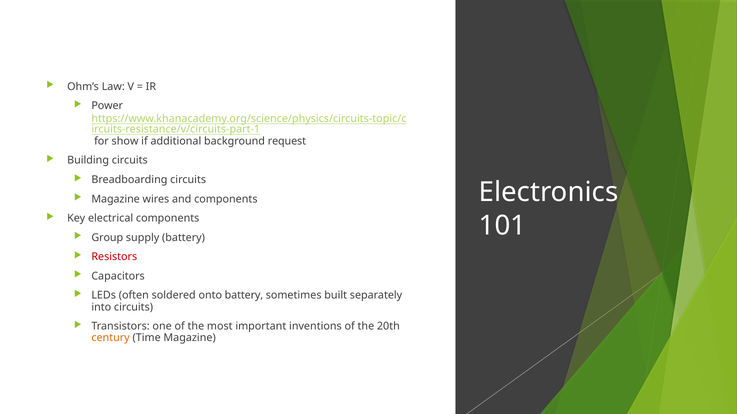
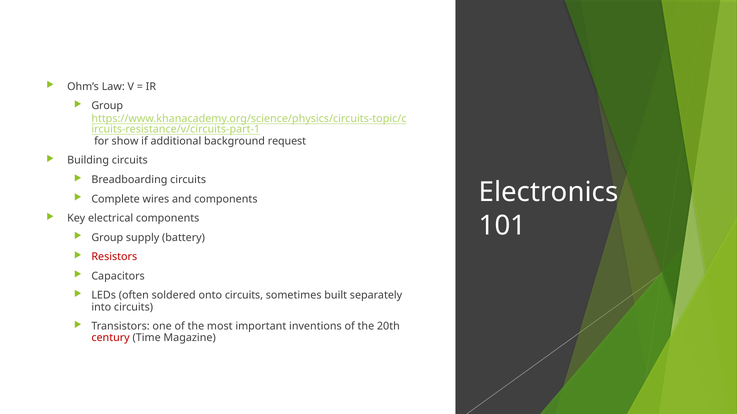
Power: Power -> Group (107, 106)
Magazine: Magazine -> Complete (116, 199)
onto battery: battery -> circuits (244, 296)
century colour: orange -> red (111, 338)
